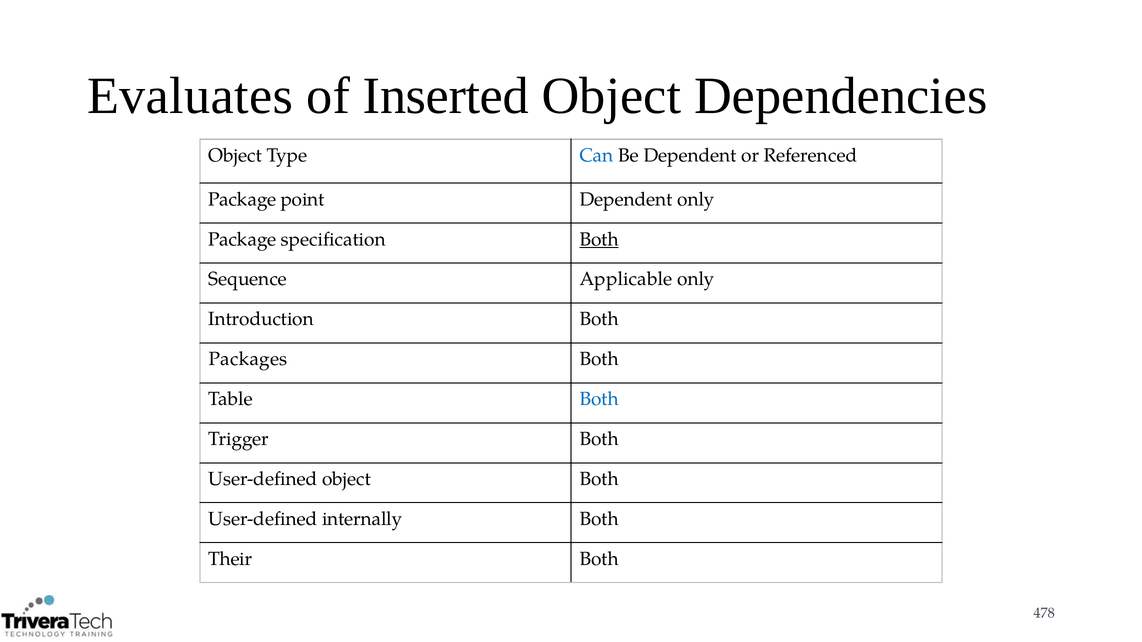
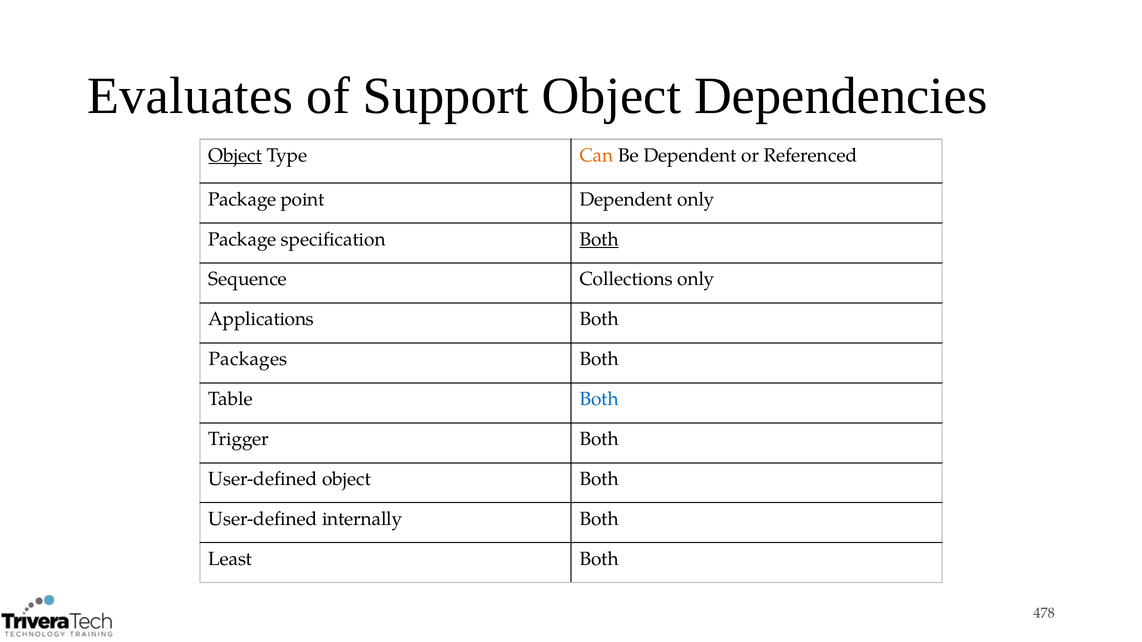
Inserted: Inserted -> Support (446, 96)
Object underline: none -> present (235, 155)
Can colour: blue -> orange (597, 155)
Applicable: Applicable -> Collections (626, 279)
Introduction: Introduction -> Applications (261, 319)
Their: Their -> Least (230, 559)
